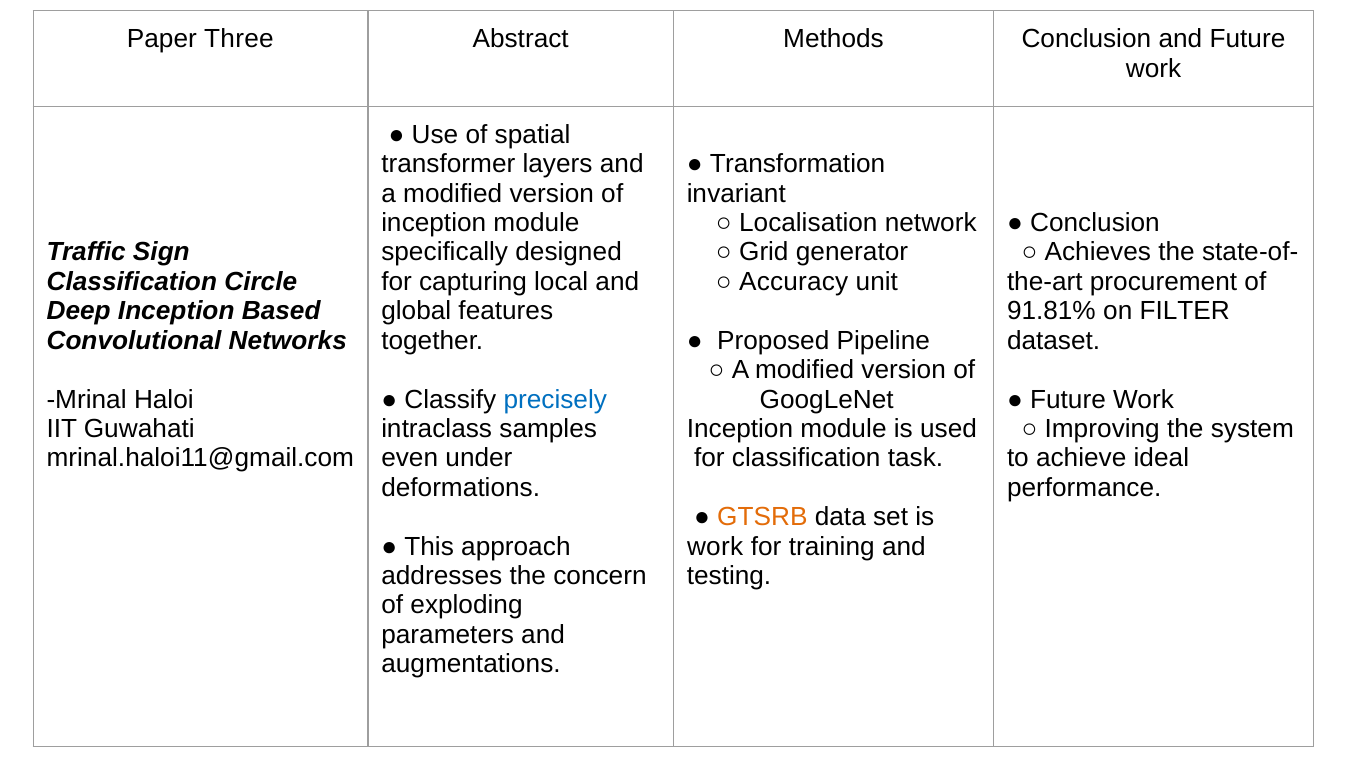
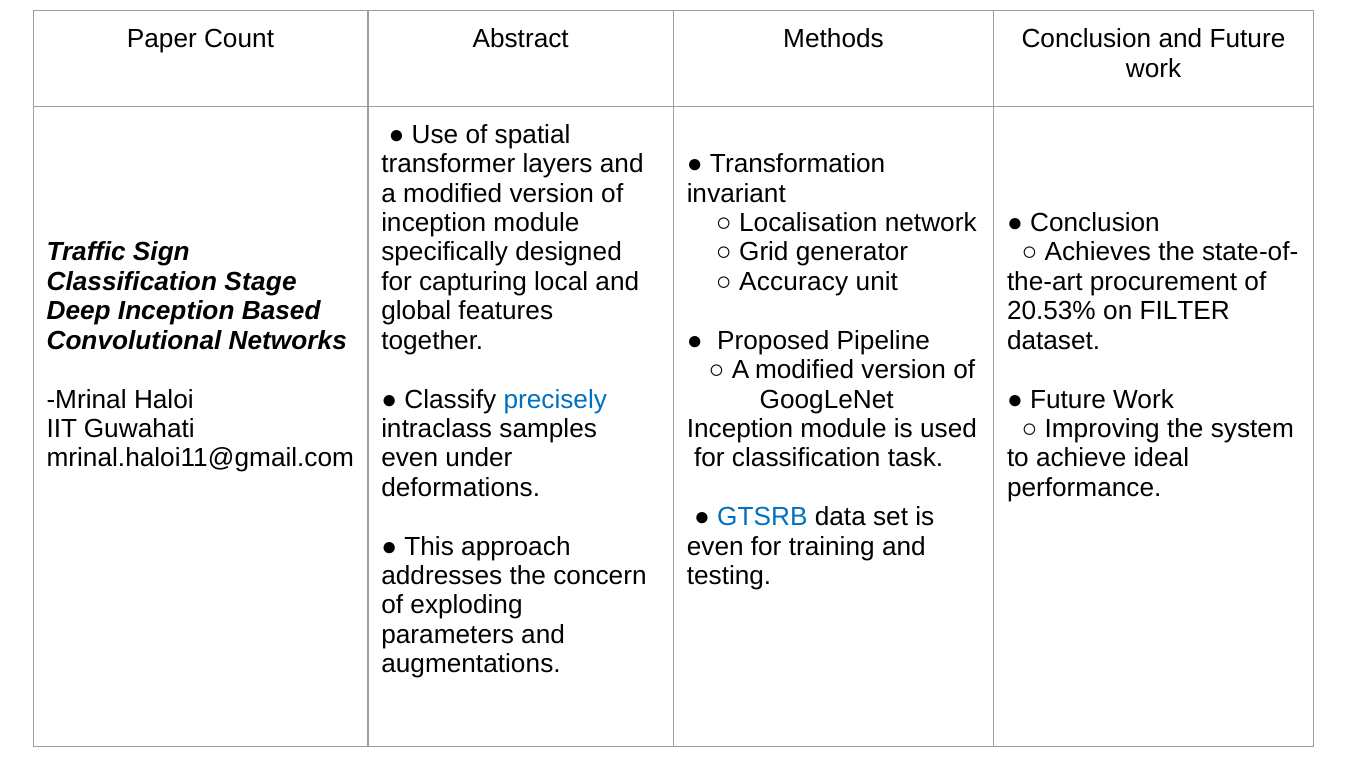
Three: Three -> Count (239, 39)
Circle: Circle -> Stage (261, 282)
91.81%: 91.81% -> 20.53% (1051, 311)
GTSRB colour: orange -> blue (762, 517)
work: work -> even (715, 547)
